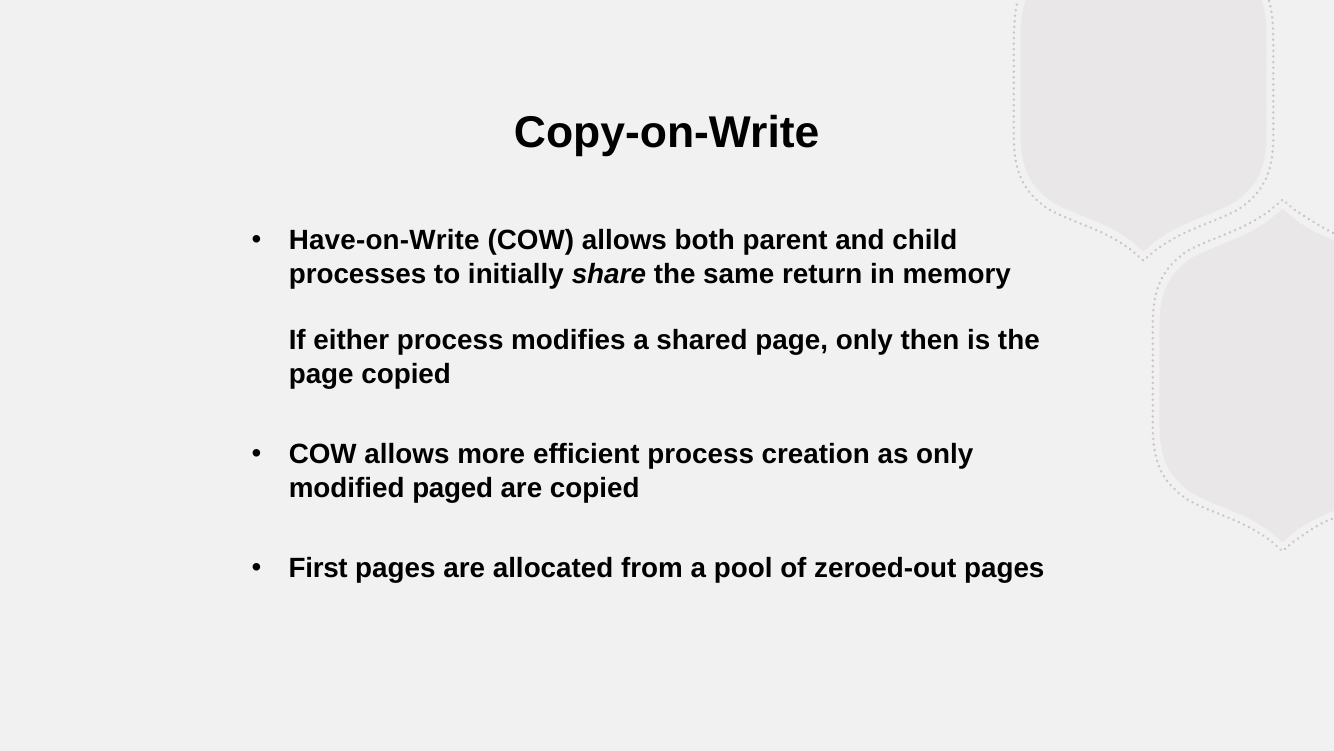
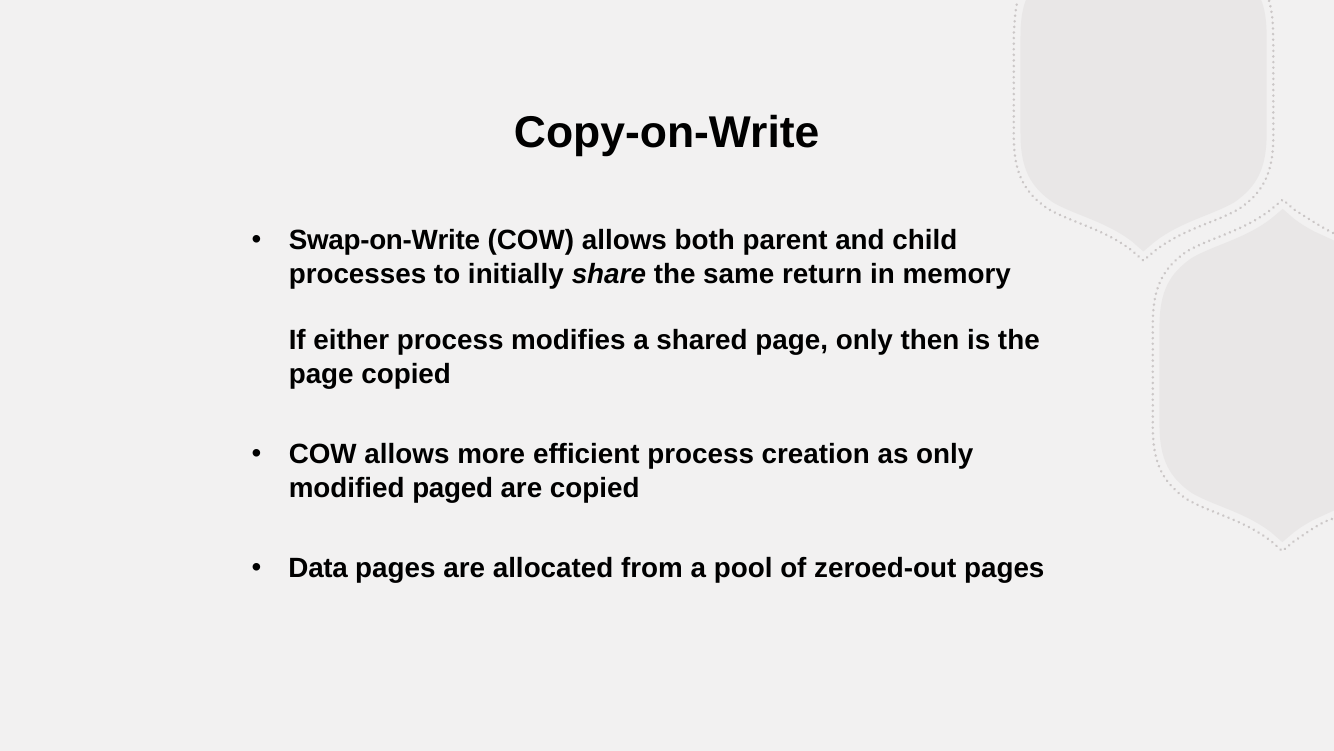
Have-on-Write: Have-on-Write -> Swap-on-Write (384, 240)
First: First -> Data (318, 568)
